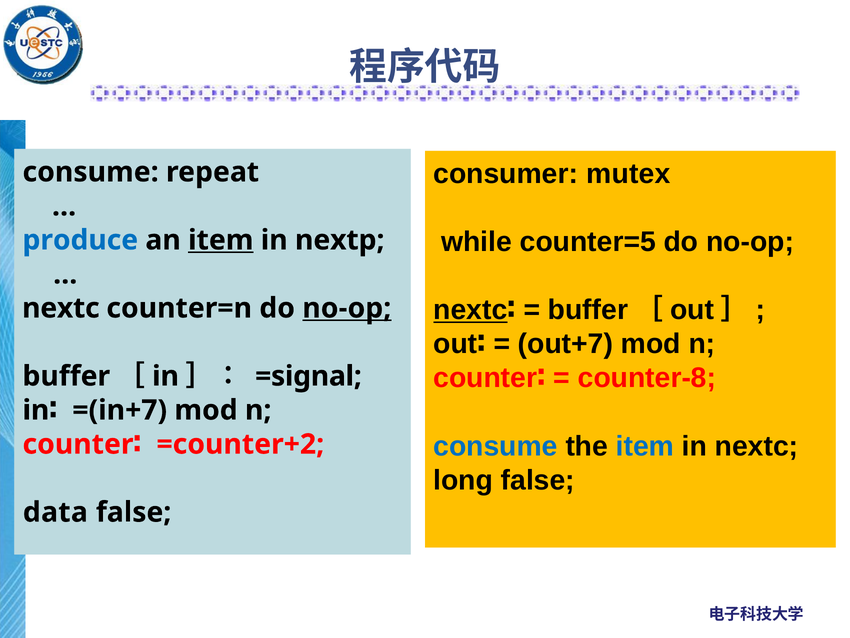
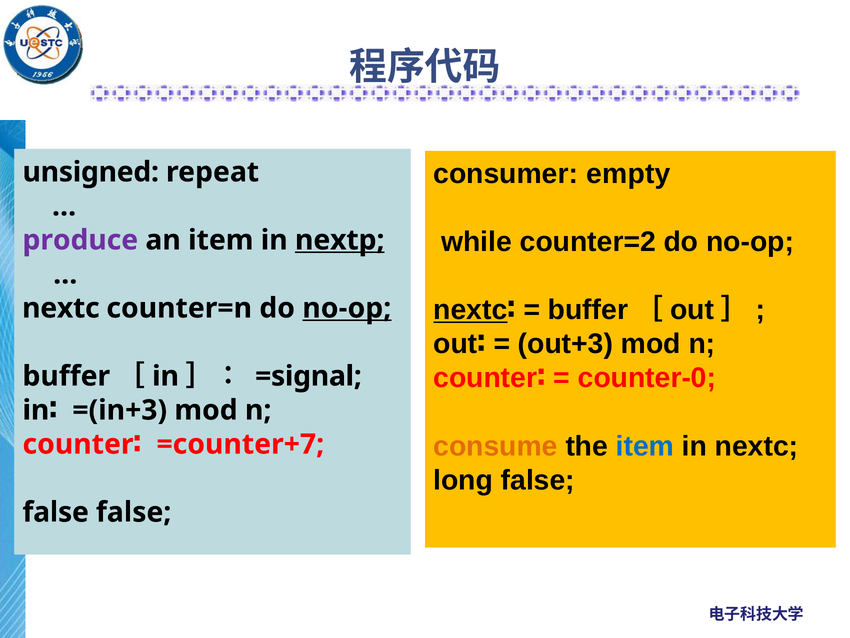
mutex: mutex -> empty (628, 174)
consume: consume -> unsigned (91, 172)
counter=5: counter=5 -> counter=2 (588, 242)
produce colour: blue -> purple (80, 240)
item underline: present -> none (221, 240)
nextp underline: none -> present (340, 240)
out+7: out+7 -> out+3 (565, 344)
counter-8: counter-8 -> counter-0 (647, 378)
=(in+7: =(in+7 -> =(in+3 (120, 410)
consume colour: blue -> orange (496, 446)
=counter+2: =counter+2 -> =counter+7 (240, 444)
data: data -> false (56, 512)
